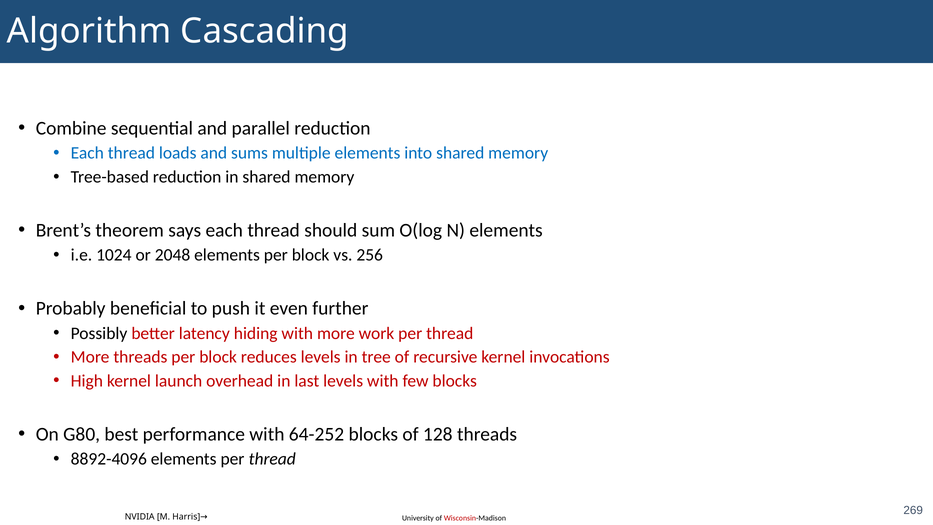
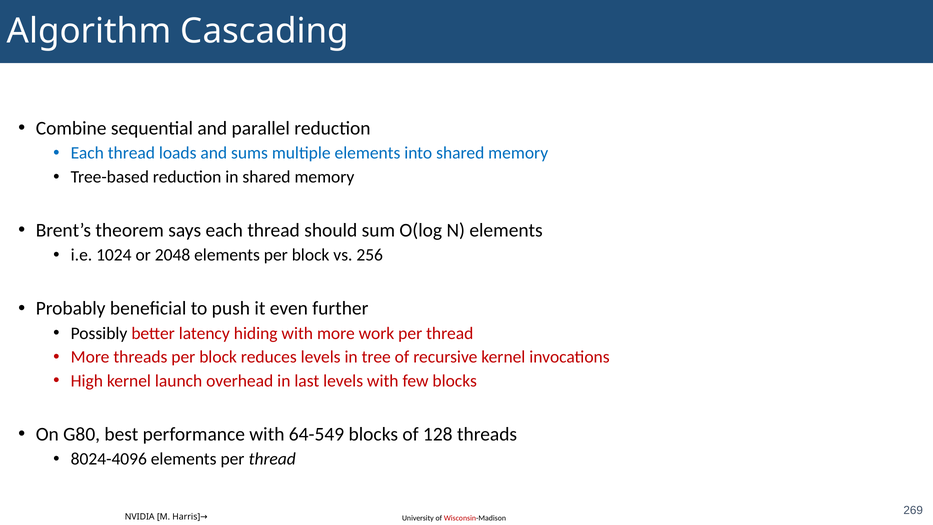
64-252: 64-252 -> 64-549 (316, 434)
8892-4096: 8892-4096 -> 8024-4096 (109, 459)
